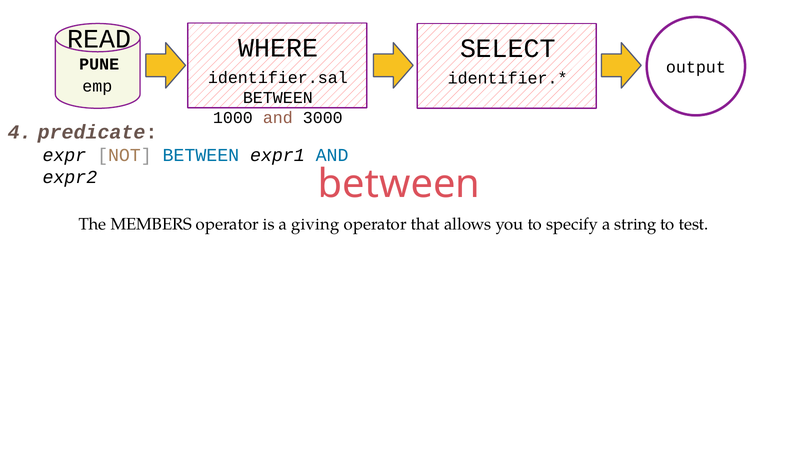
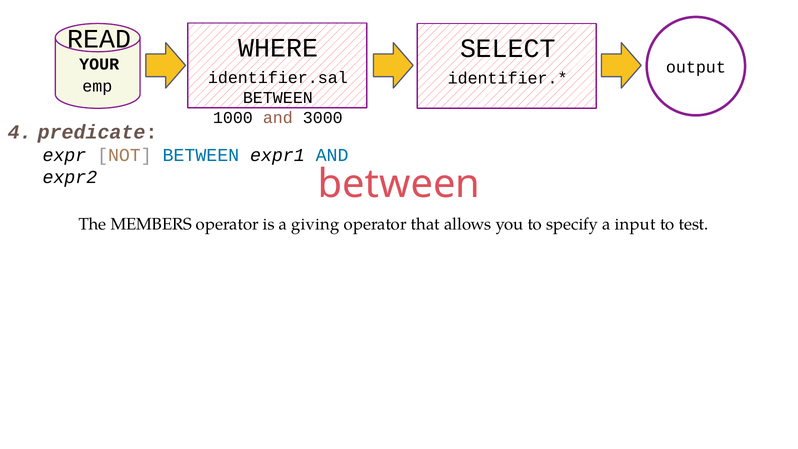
PUNE: PUNE -> YOUR (99, 64)
string: string -> input (635, 224)
